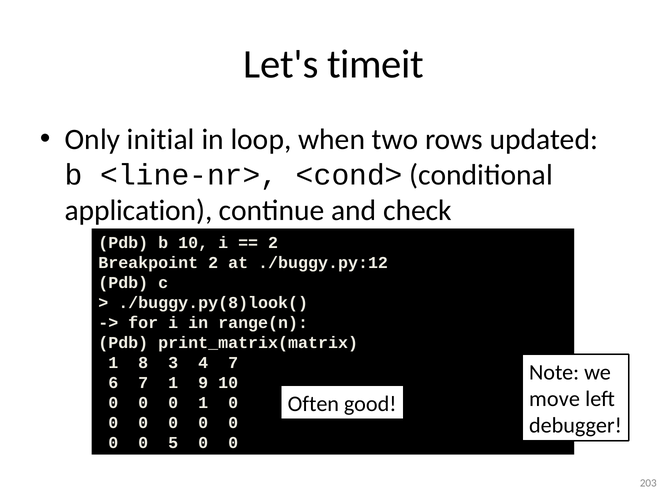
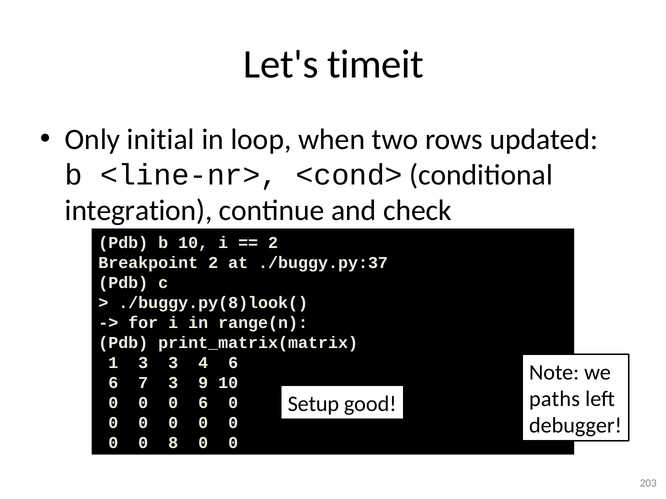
application: application -> integration (139, 211)
./buggy.py:12: ./buggy.py:12 -> ./buggy.py:37 (323, 263)
1 8: 8 -> 3 (143, 363)
4 7: 7 -> 6 (233, 363)
7 1: 1 -> 3 (173, 383)
move: move -> paths (554, 399)
Often: Often -> Setup (313, 404)
0 1: 1 -> 6 (203, 403)
5: 5 -> 8 (173, 443)
